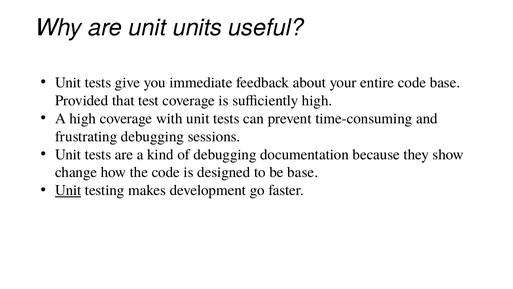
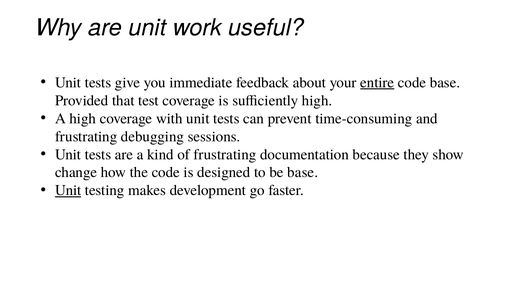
units: units -> work (197, 28)
entire underline: none -> present (377, 82)
of debugging: debugging -> frustrating (225, 154)
